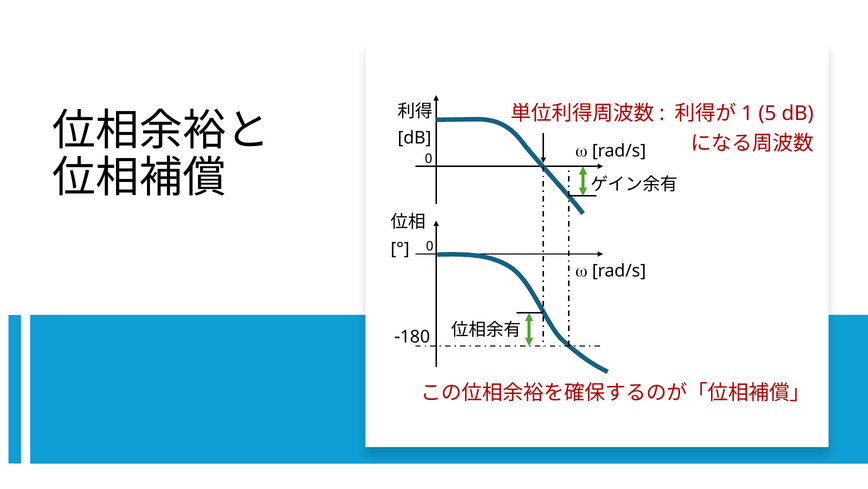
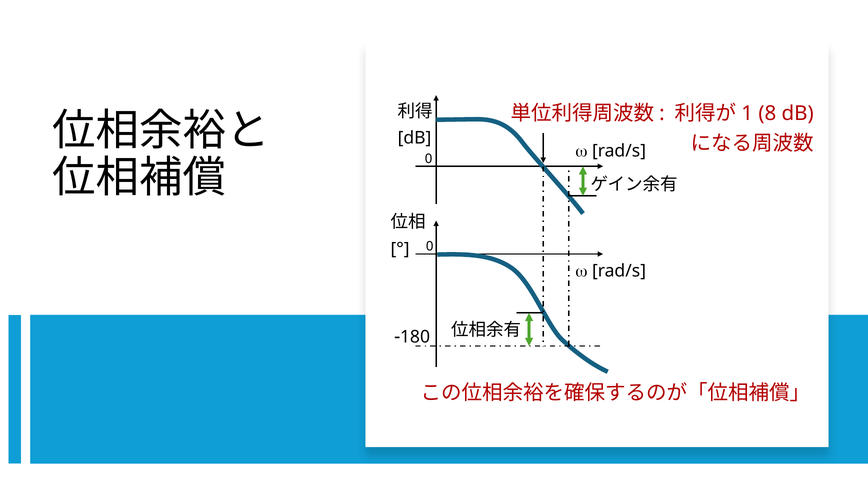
5: 5 -> 8 (767, 113)
